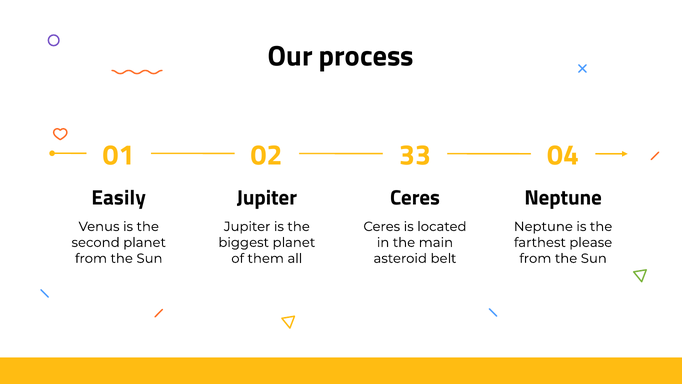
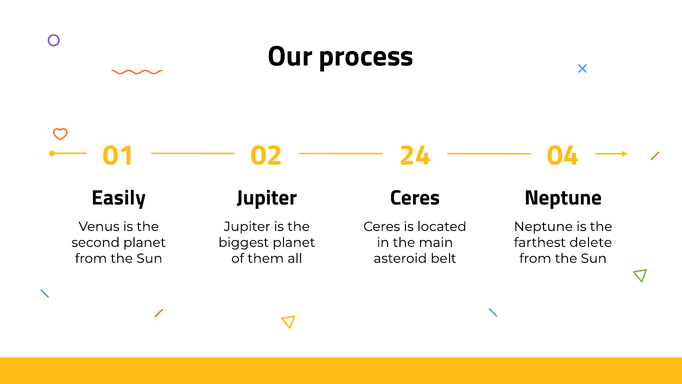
33: 33 -> 24 (415, 155)
please: please -> delete (591, 242)
